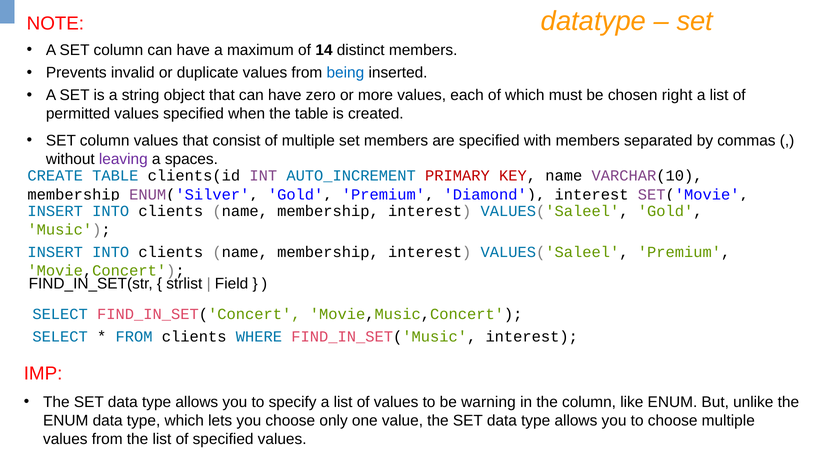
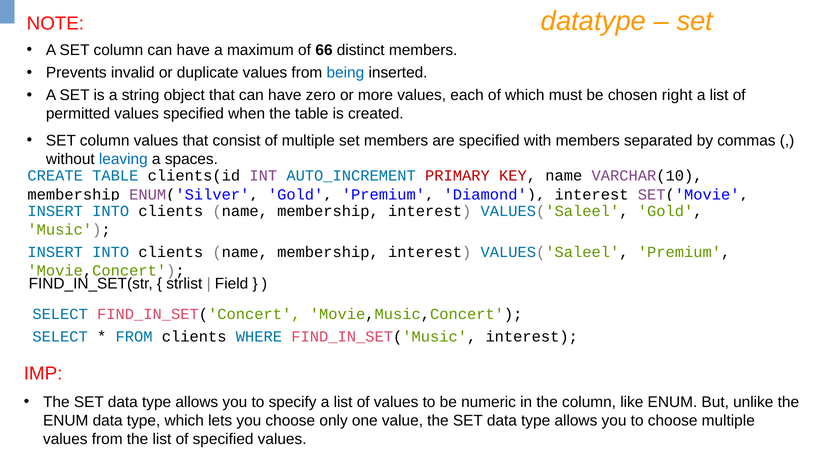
14: 14 -> 66 (324, 50)
leaving colour: purple -> blue (123, 159)
warning: warning -> numeric (489, 402)
